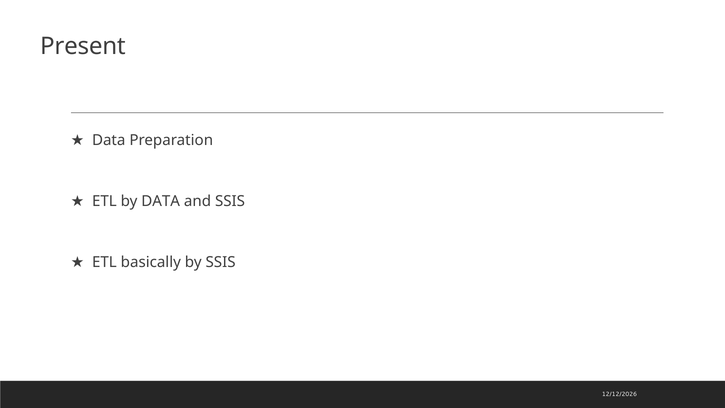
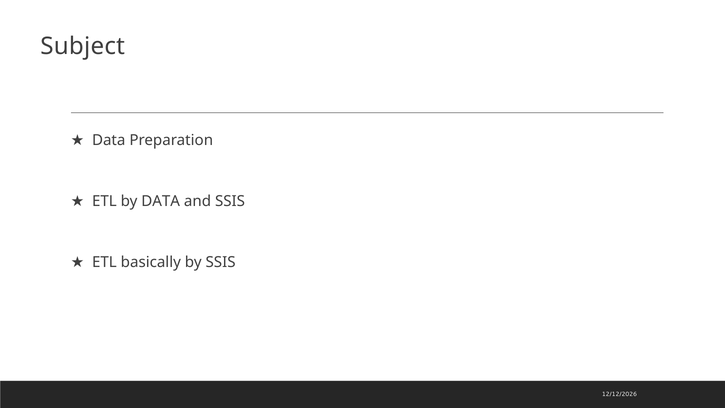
Present: Present -> Subject (83, 46)
